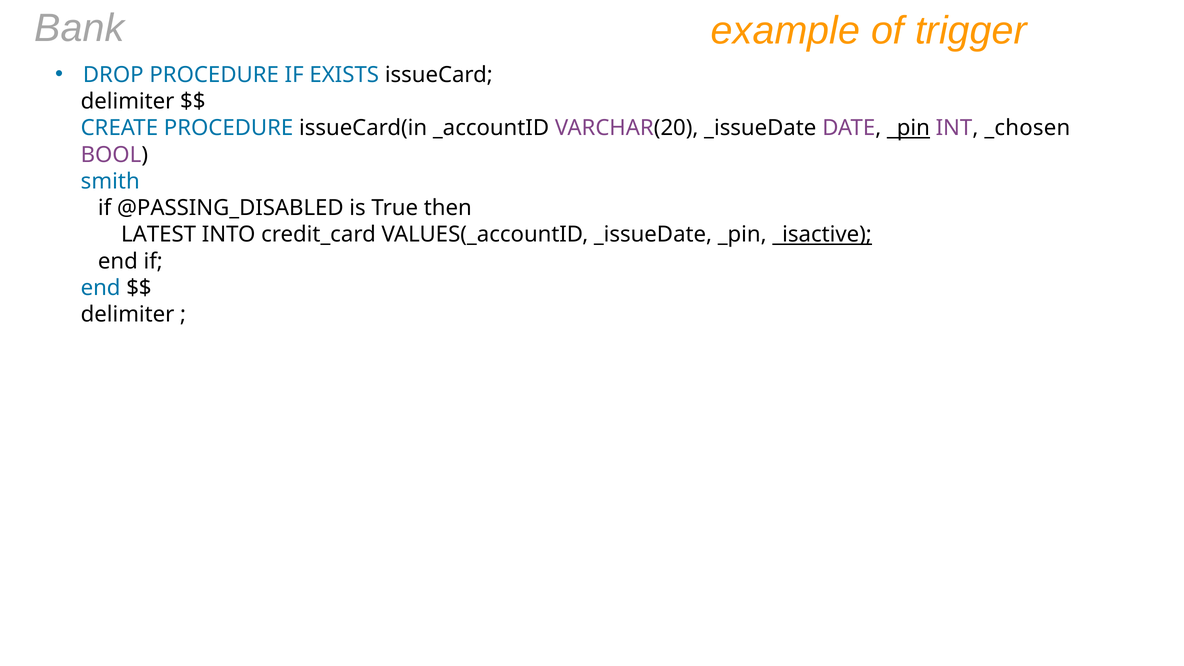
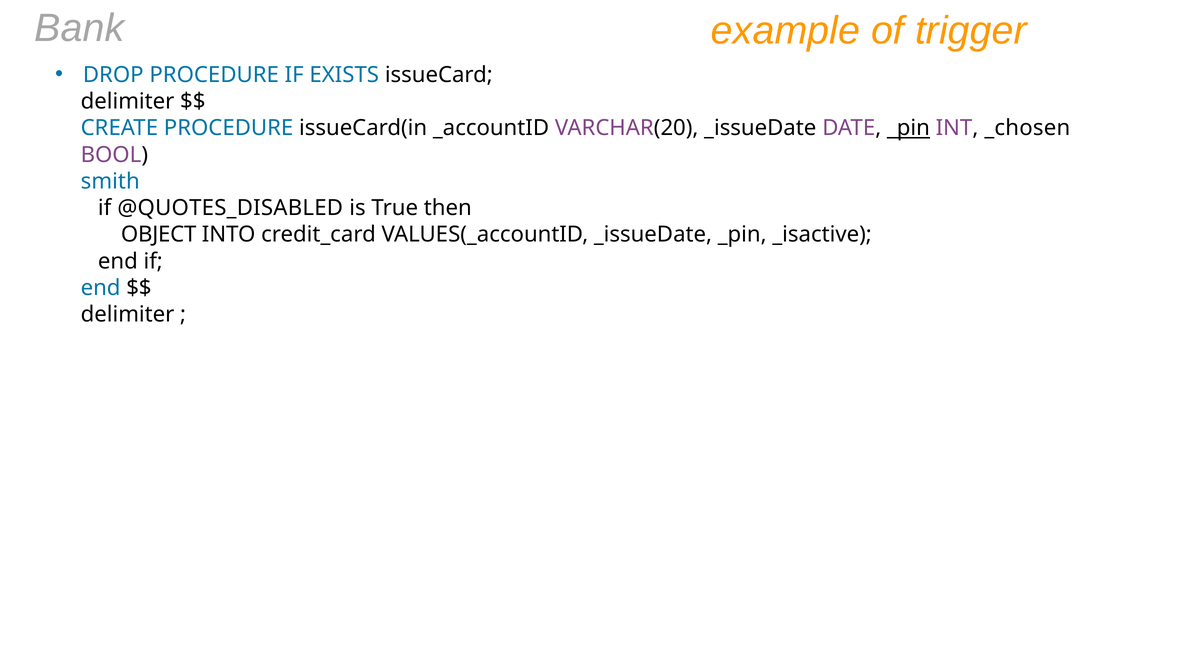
@PASSING_DISABLED: @PASSING_DISABLED -> @QUOTES_DISABLED (230, 208)
LATEST: LATEST -> OBJECT (159, 235)
_isactive underline: present -> none (822, 235)
